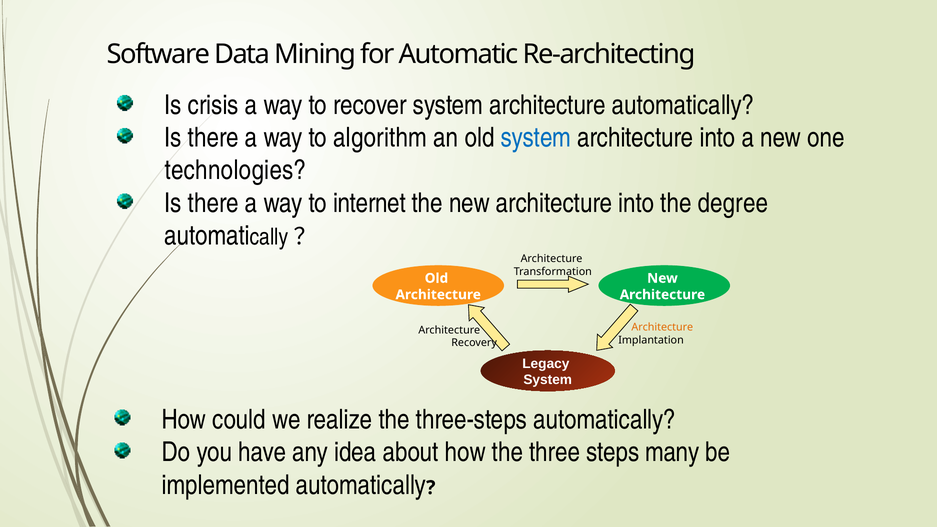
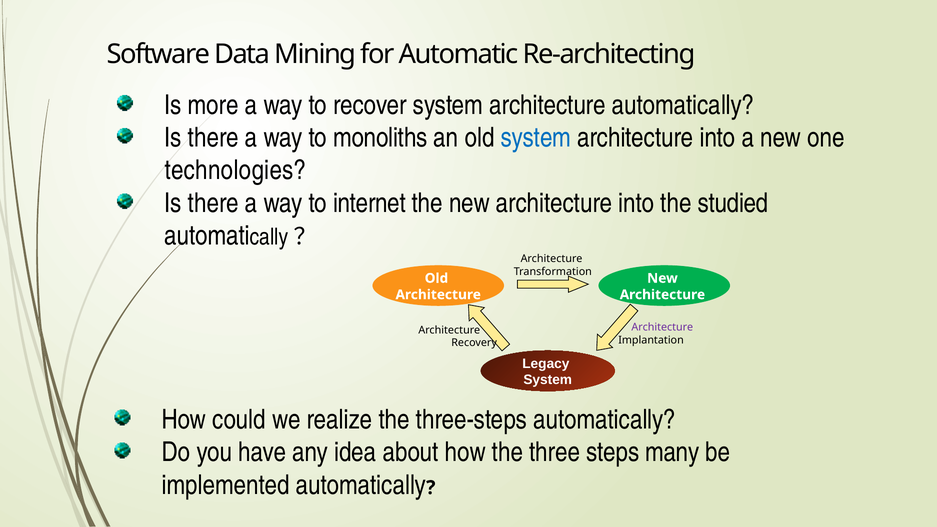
crisis: crisis -> more (213, 105)
algorithm: algorithm -> monoliths (380, 138)
degree: degree -> studied (733, 203)
Architecture colour: orange -> purple (662, 327)
